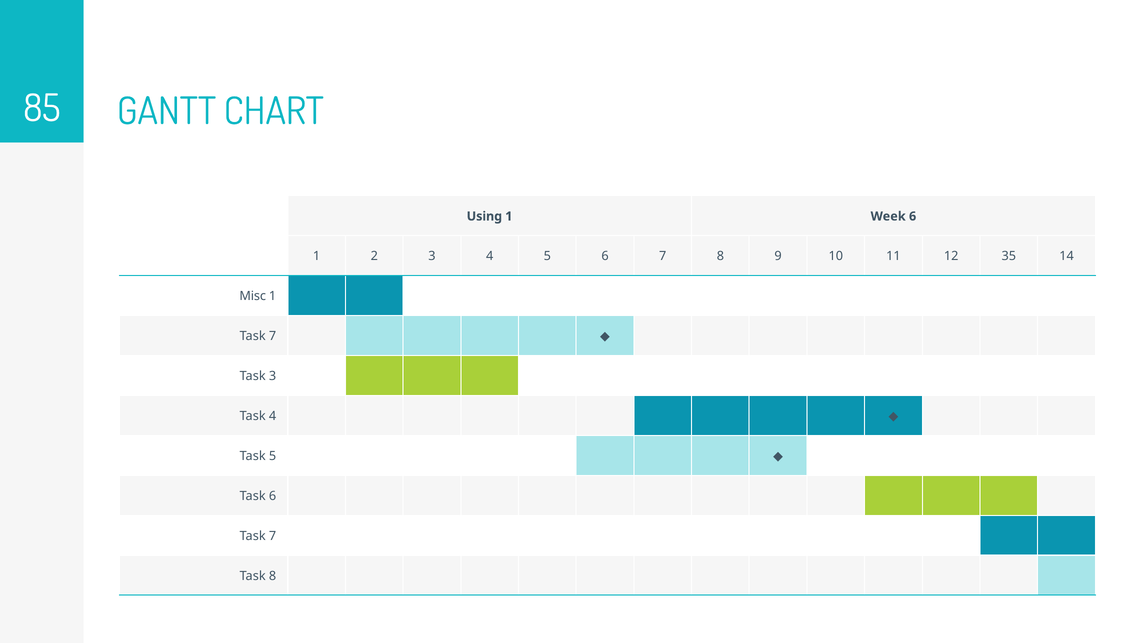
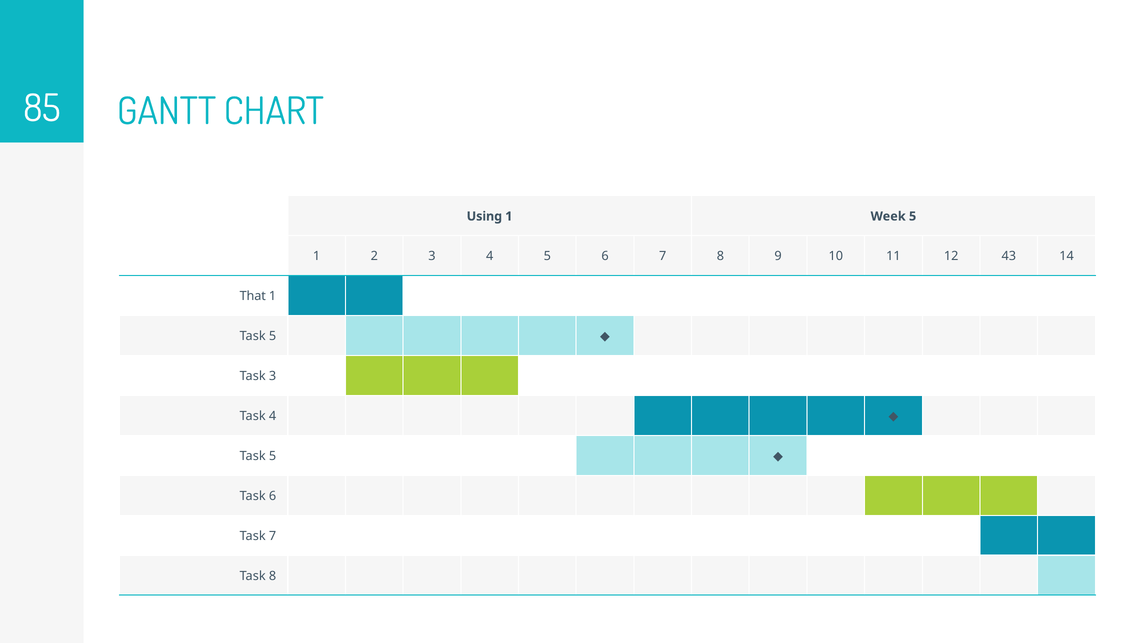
Week 6: 6 -> 5 (913, 216)
35: 35 -> 43 (1009, 256)
Misc: Misc -> That (253, 296)
7: 7 -> 5 (273, 336)
